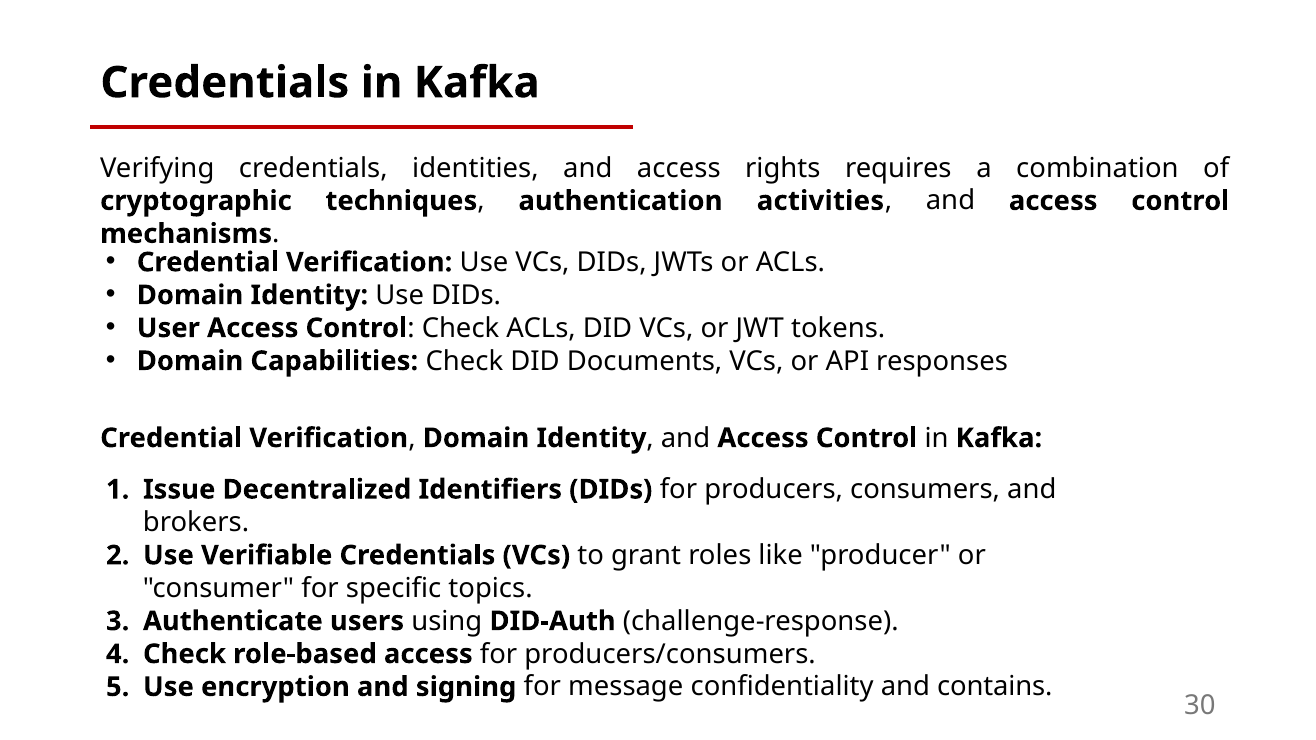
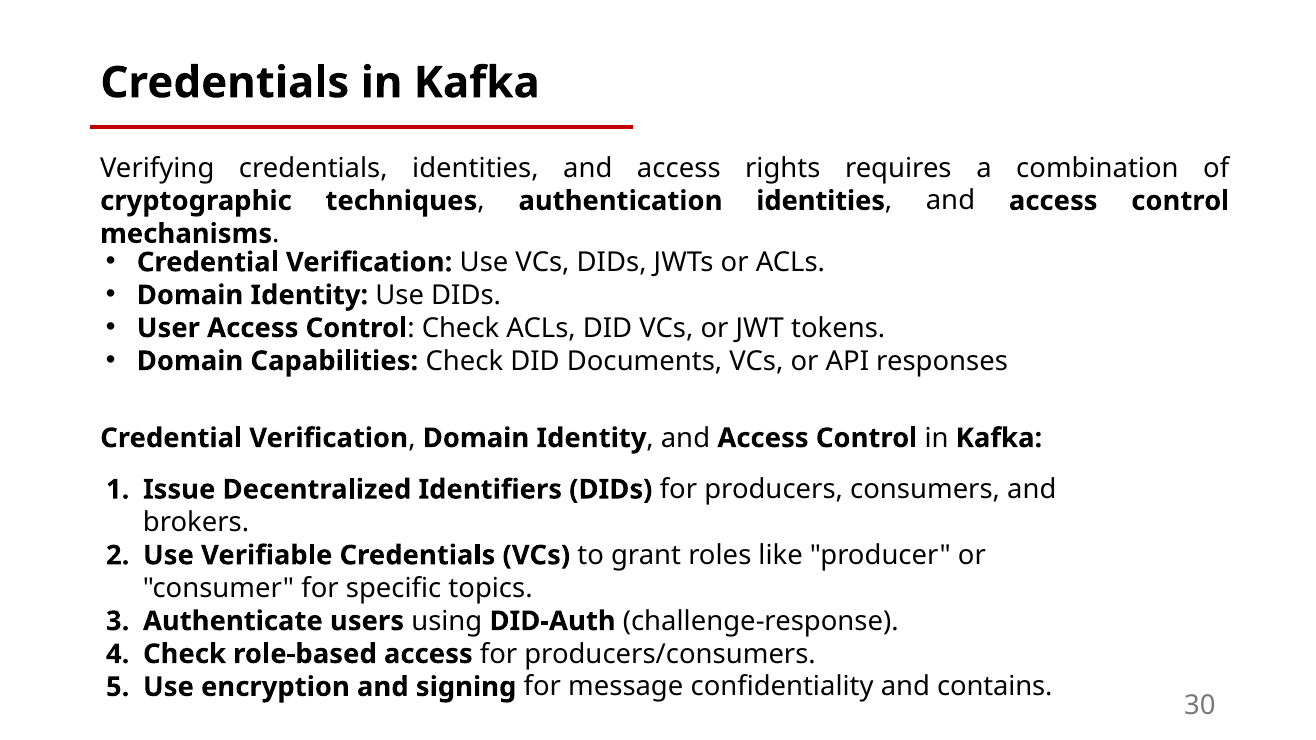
authentication activities: activities -> identities (821, 201)
